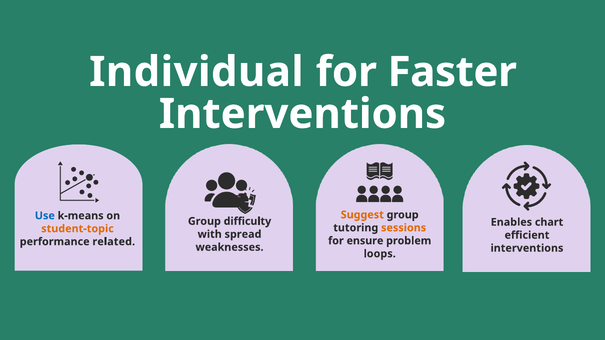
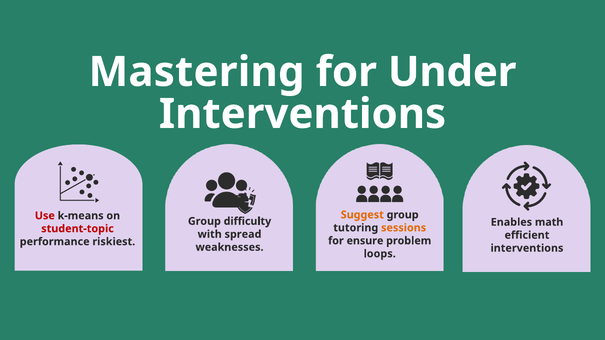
Individual: Individual -> Mastering (197, 72)
Faster: Faster -> Under (452, 72)
Use colour: blue -> red (45, 216)
chart: chart -> math (549, 222)
student-topic colour: orange -> red (77, 229)
related: related -> riskiest (114, 242)
